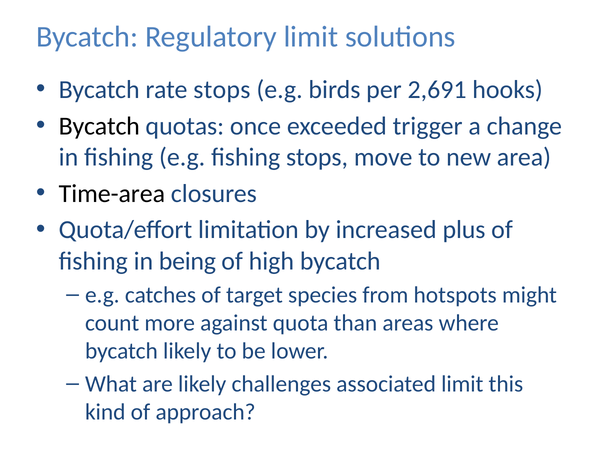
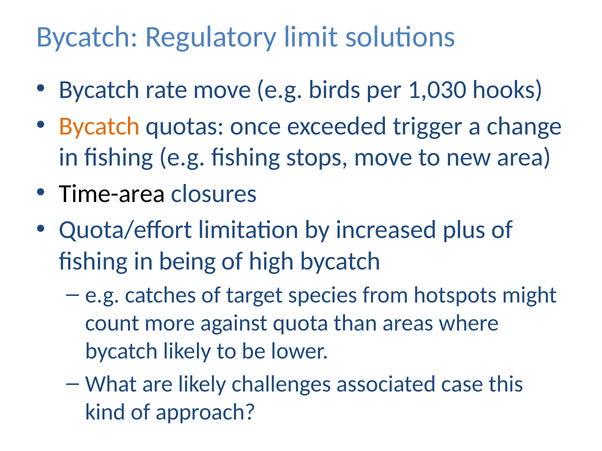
rate stops: stops -> move (222, 90)
2,691: 2,691 -> 1,030 (437, 90)
Bycatch colour: black -> orange (99, 126)
associated limit: limit -> case (462, 384)
